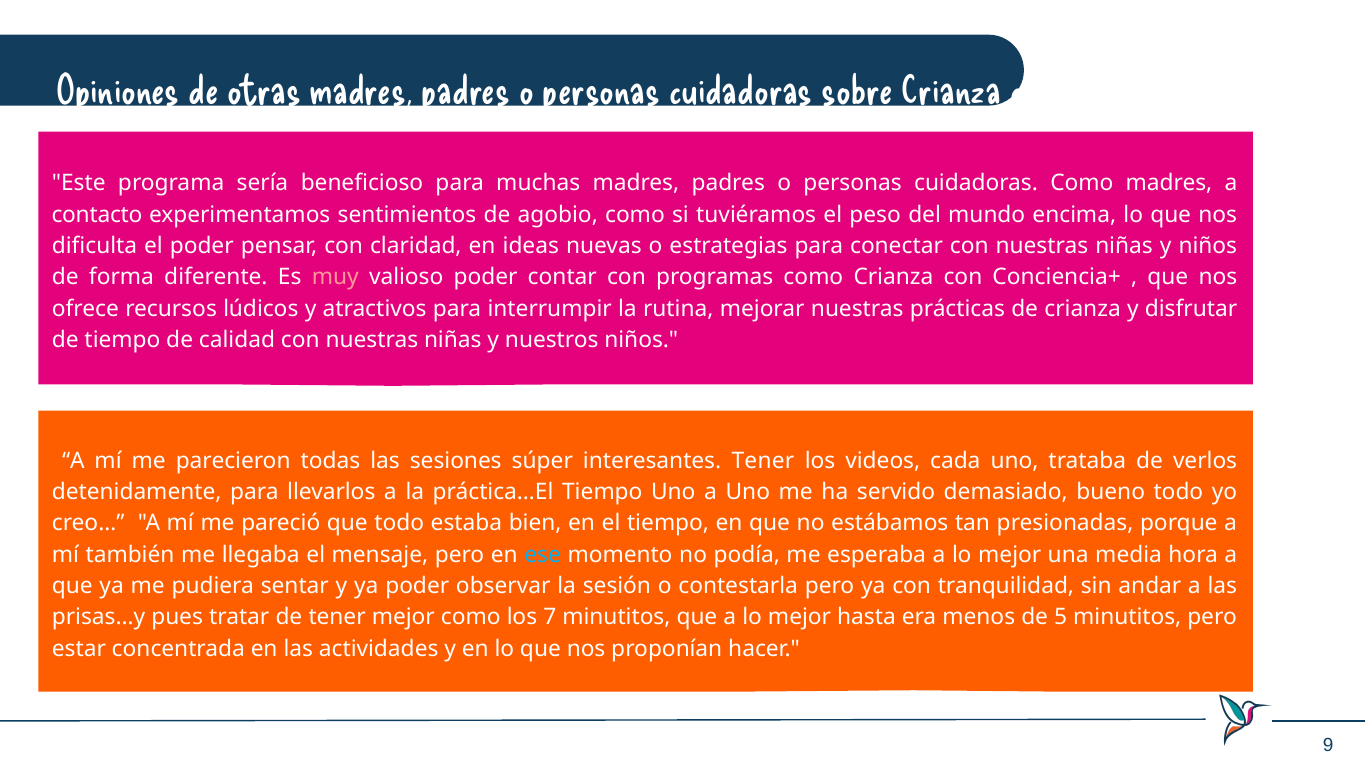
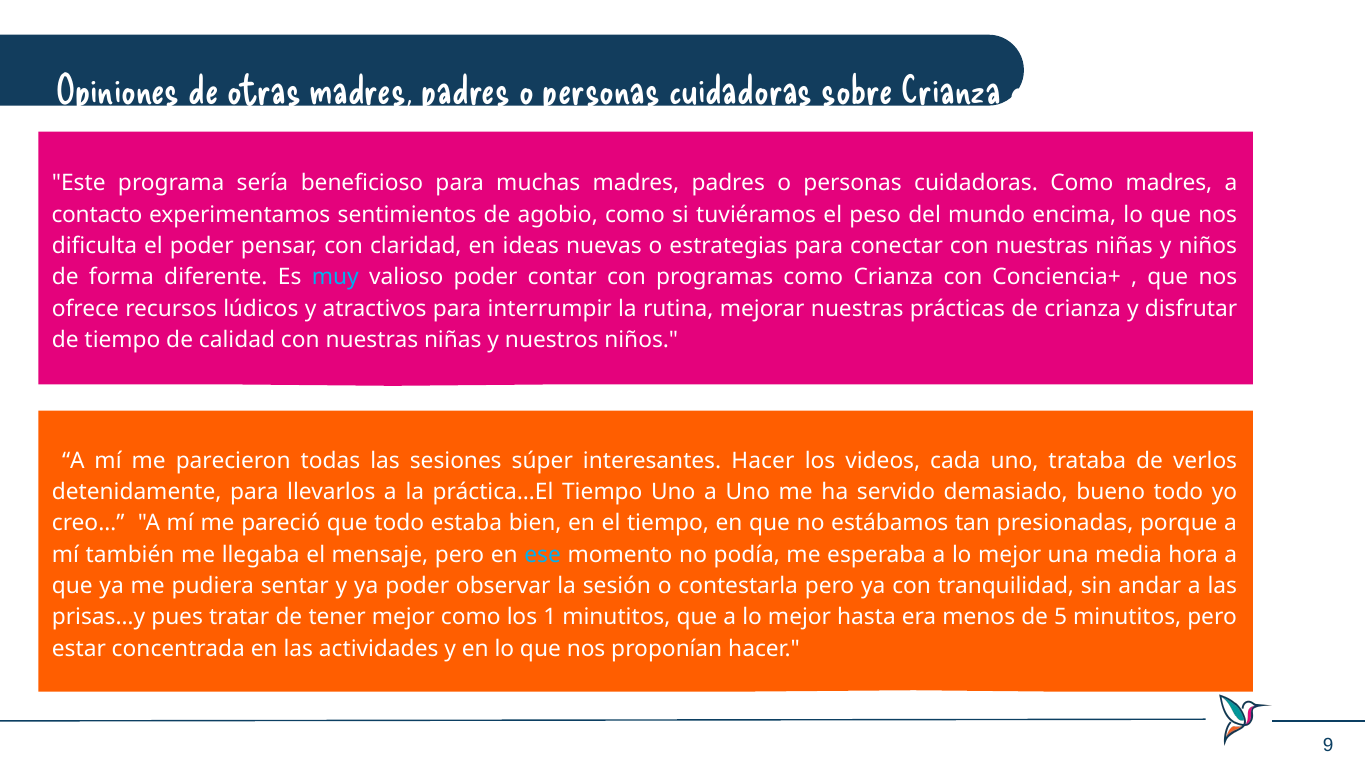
muy colour: pink -> light blue (335, 277)
interesantes Tener: Tener -> Hacer (763, 460)
7: 7 -> 1 (550, 617)
